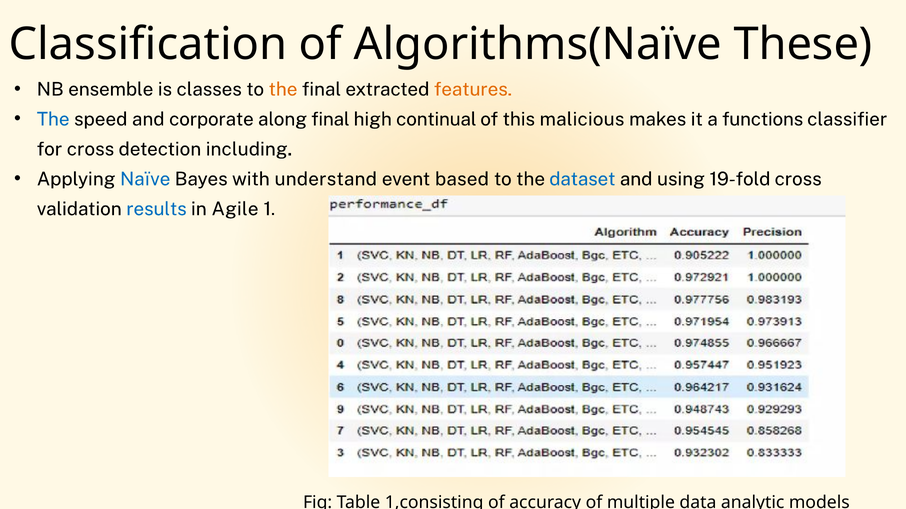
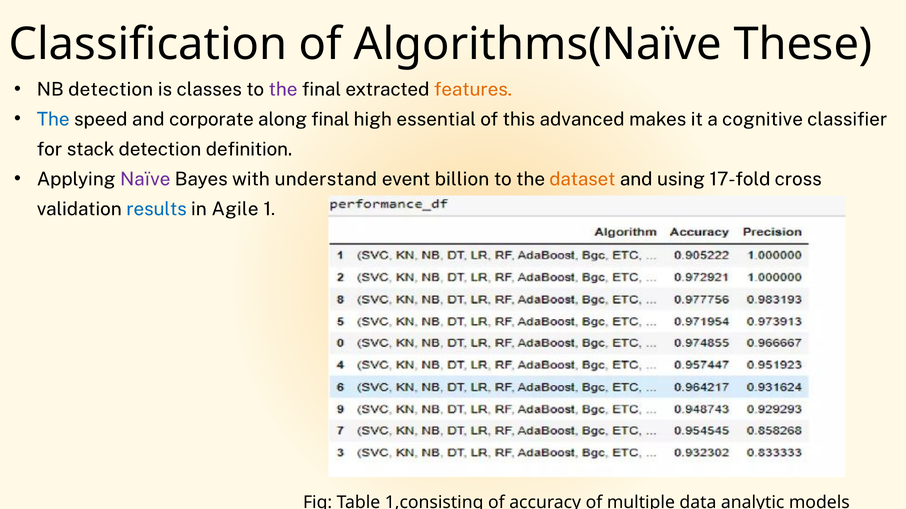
ensemble: ensemble -> detection (111, 89)
the colour: orange -> purple (283, 89)
continual: continual -> essential (436, 119)
malicious: malicious -> advanced (582, 119)
functions: functions -> cognitive (763, 119)
for cross: cross -> stack (91, 149)
including: including -> definition (249, 149)
Naïve colour: blue -> purple (145, 179)
based: based -> billion (462, 179)
dataset colour: blue -> orange (582, 179)
19-fold: 19-fold -> 17-fold (740, 179)
